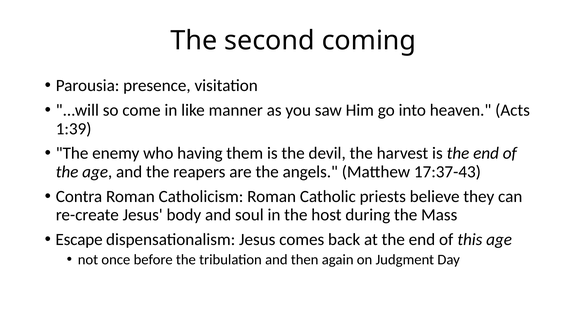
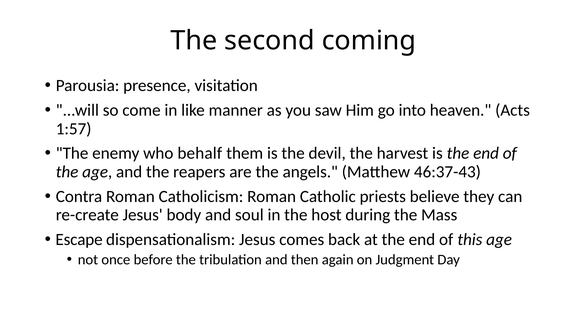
1:39: 1:39 -> 1:57 (74, 129)
having: having -> behalf (200, 153)
17:37-43: 17:37-43 -> 46:37-43 (447, 172)
